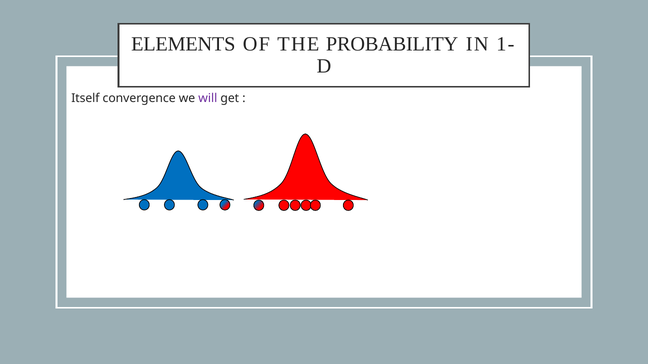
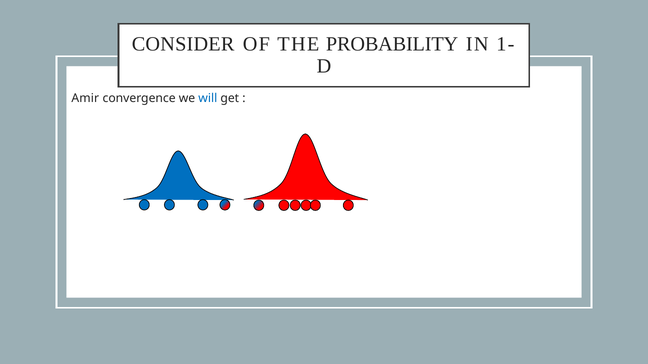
ELEMENTS: ELEMENTS -> CONSIDER (183, 44)
Itself: Itself -> Amir (85, 98)
will colour: purple -> blue (208, 98)
